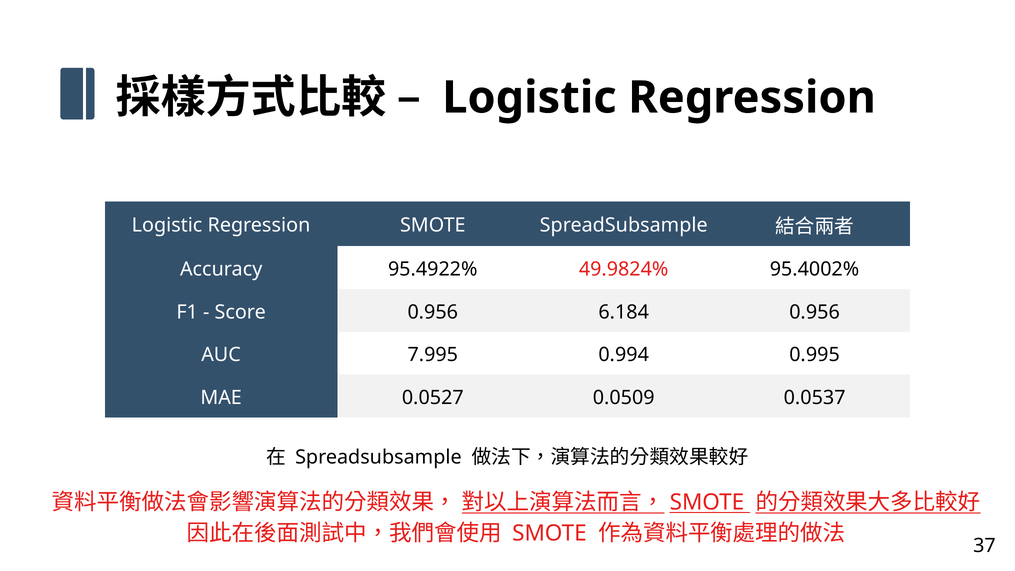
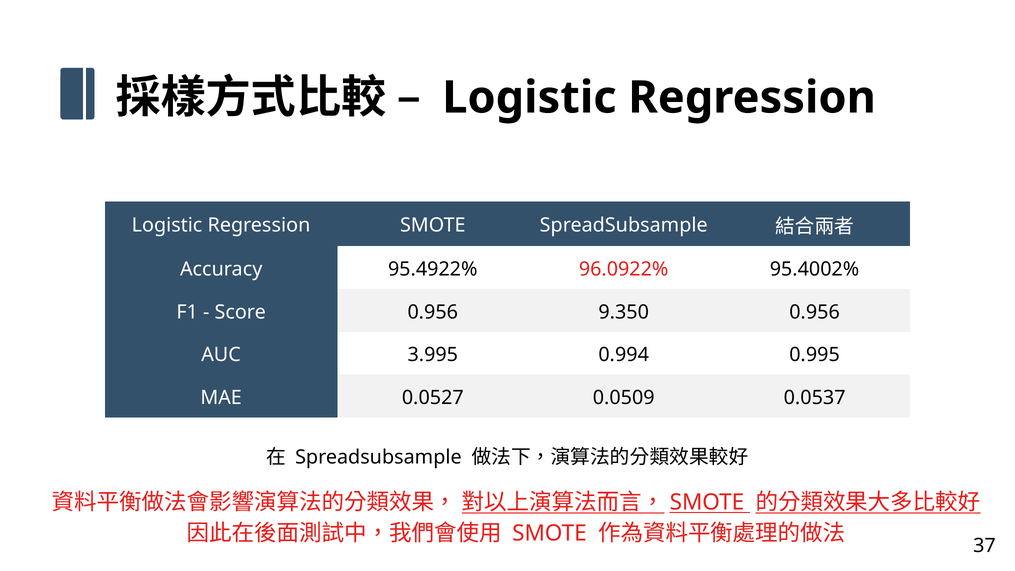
49.9824%: 49.9824% -> 96.0922% (624, 269)
6.184: 6.184 -> 9.350 (624, 312)
7.995: 7.995 -> 3.995 (433, 355)
